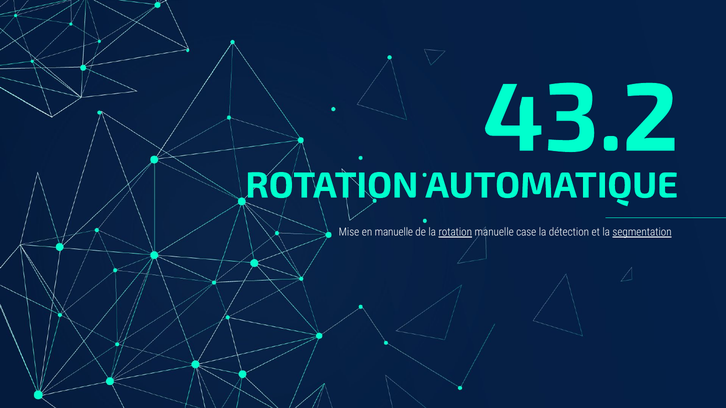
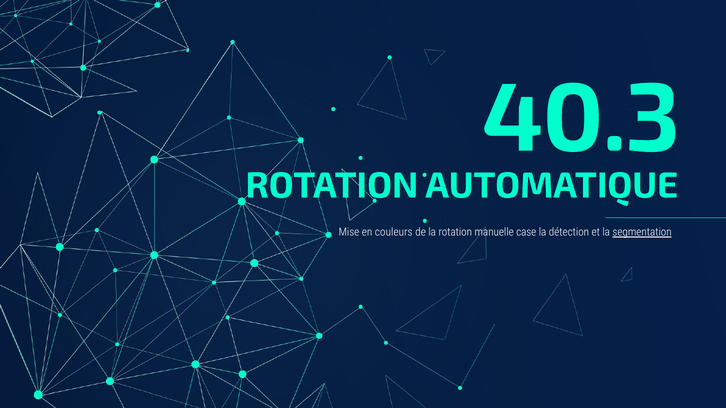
43.2: 43.2 -> 40.3 (581, 119)
en manuelle: manuelle -> couleurs (394, 232)
rotation underline: present -> none (455, 232)
